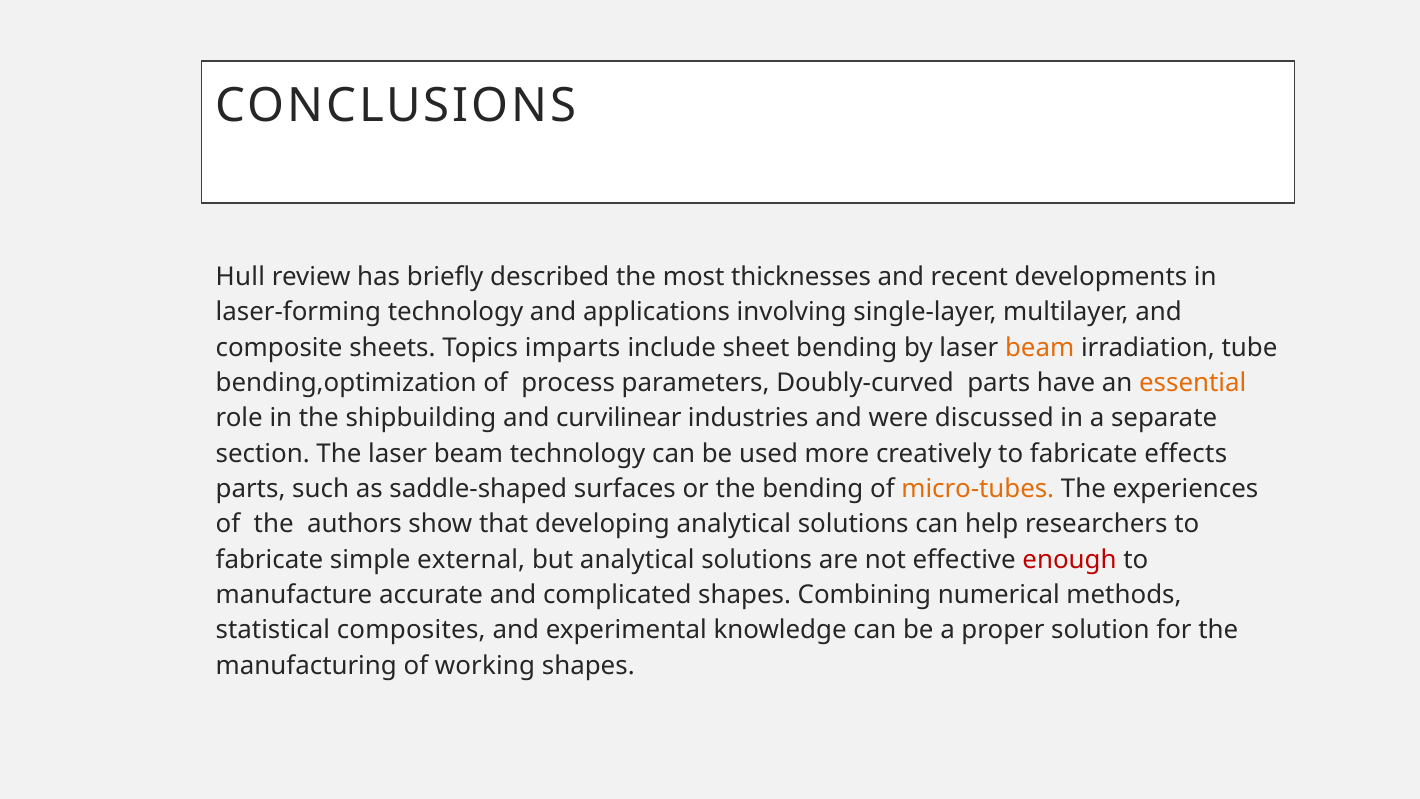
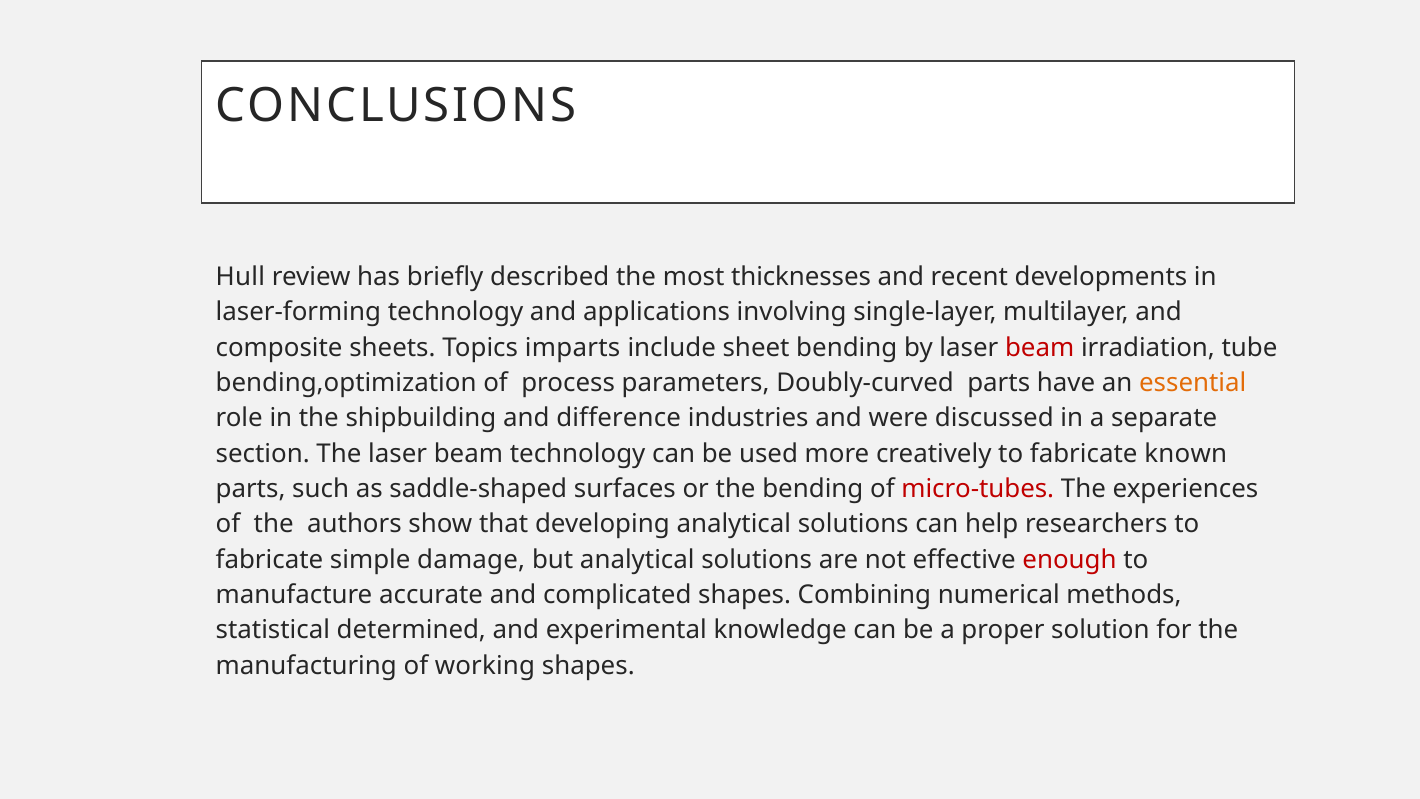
beam colour: orange -> red (1040, 347)
curvilinear: curvilinear -> difference (619, 418)
effects: effects -> known (1186, 453)
micro-tubes colour: orange -> red (978, 489)
external: external -> damage (471, 559)
composites: composites -> determined (411, 630)
